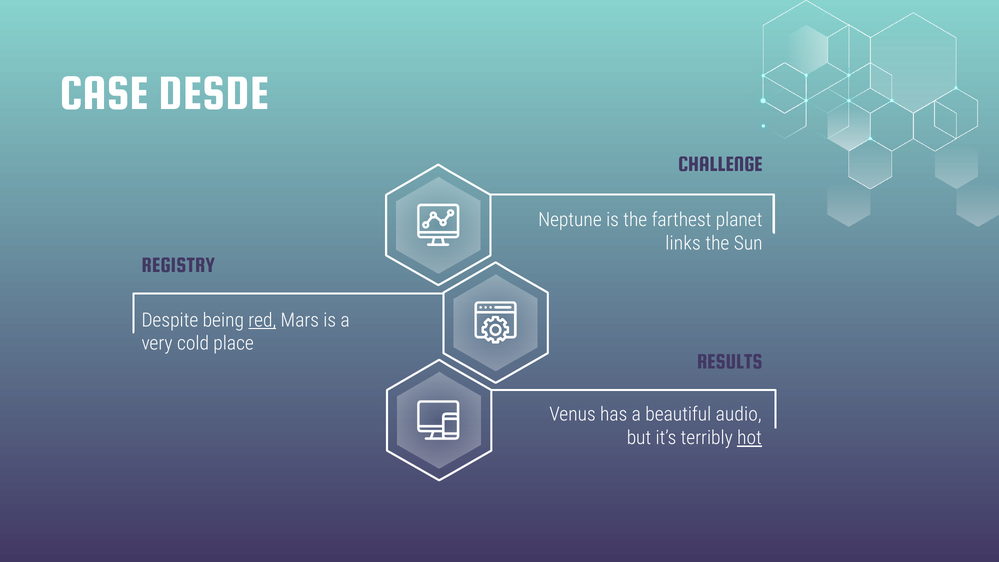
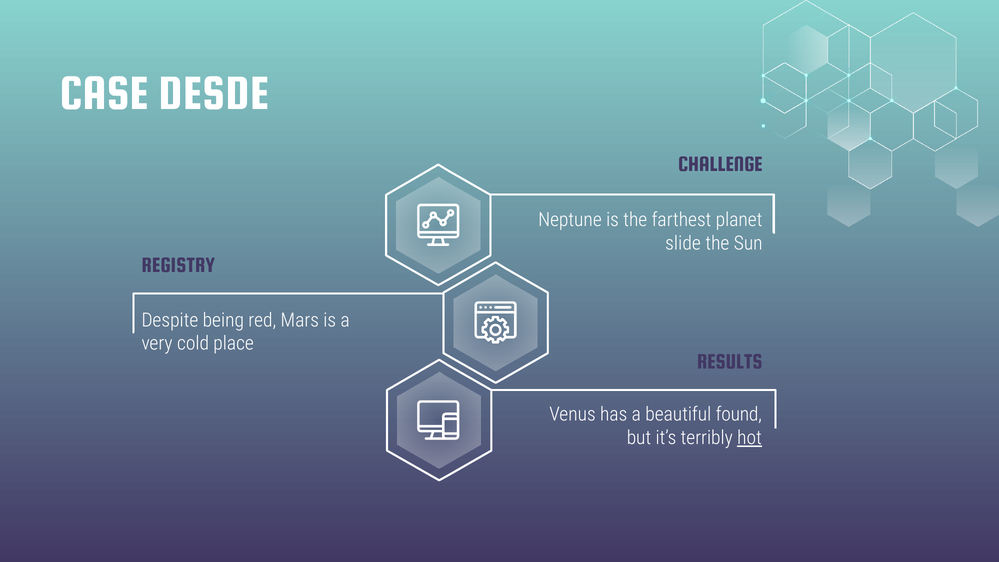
links: links -> slide (683, 243)
red underline: present -> none (262, 320)
audio: audio -> found (739, 415)
